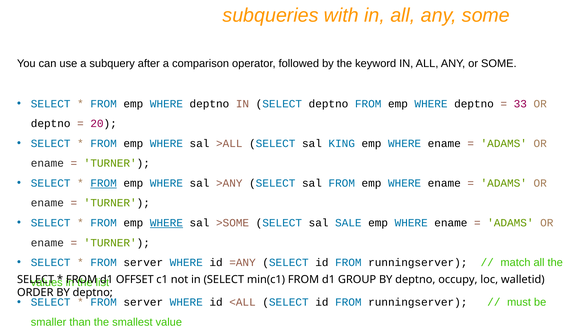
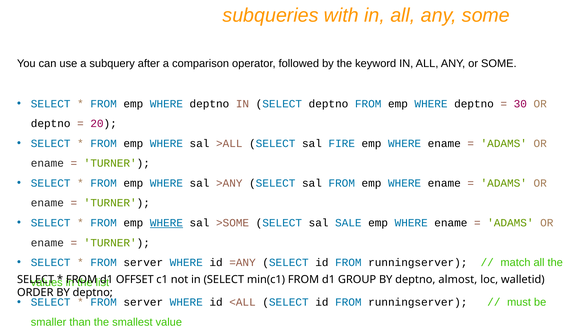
33: 33 -> 30 (520, 104)
KING: KING -> FIRE (342, 143)
FROM underline: present -> none (104, 183)
occupy: occupy -> almost (458, 279)
